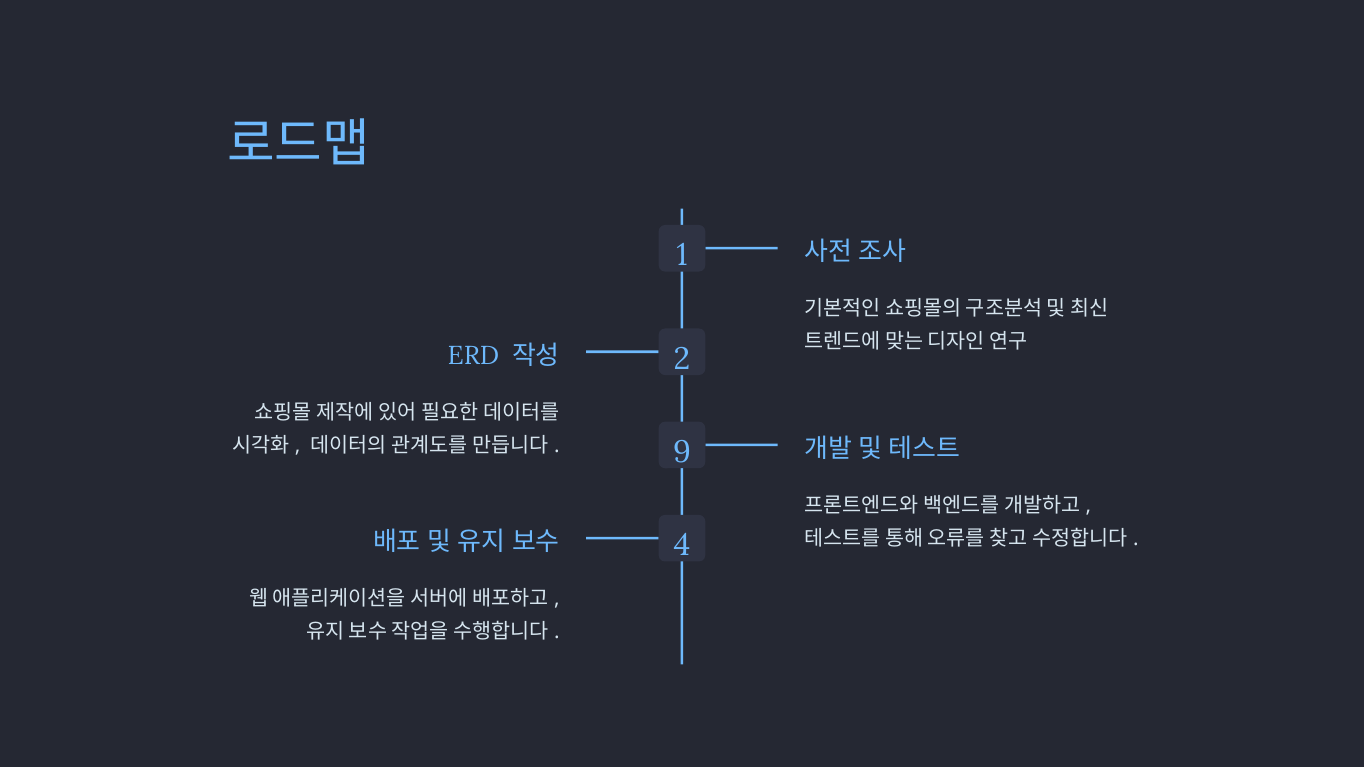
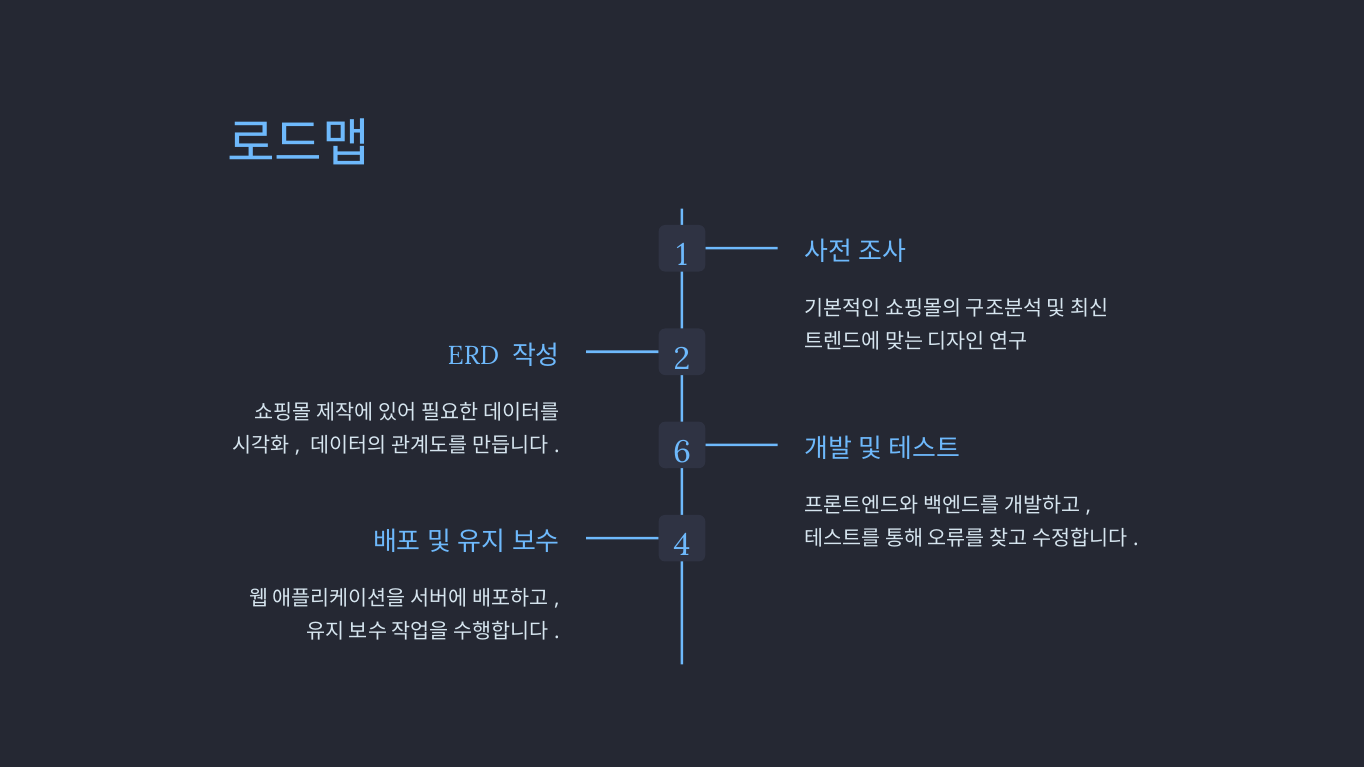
9: 9 -> 6 (682, 452)
